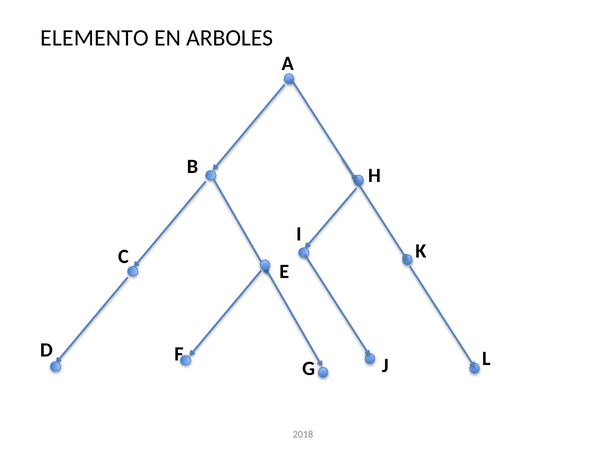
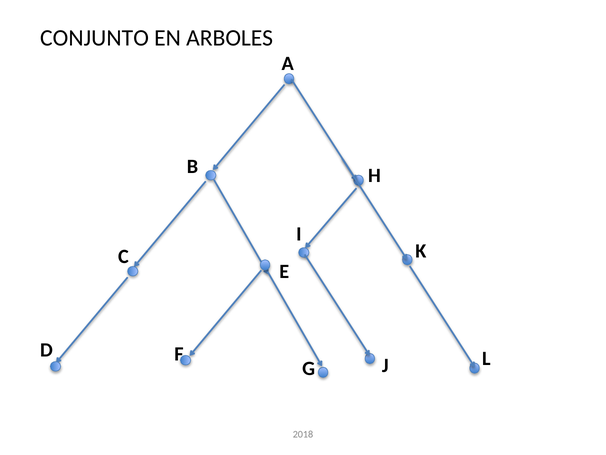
ELEMENTO: ELEMENTO -> CONJUNTO (94, 38)
